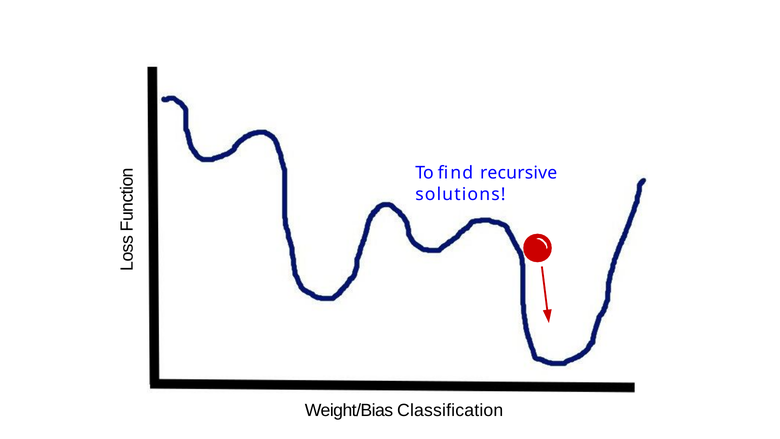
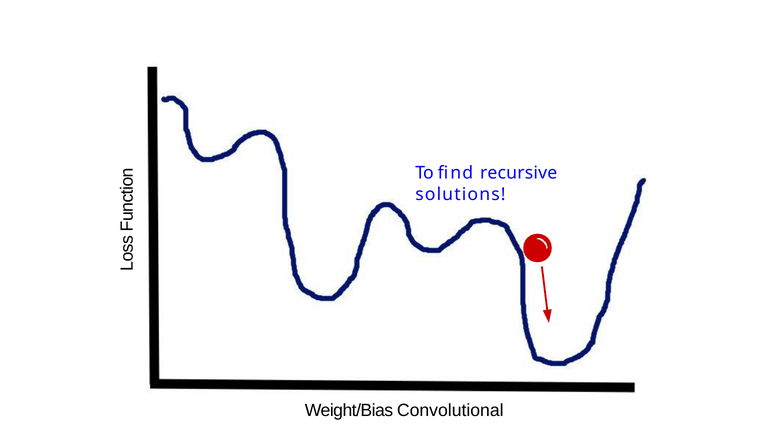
Classification: Classification -> Convolutional (450, 410)
